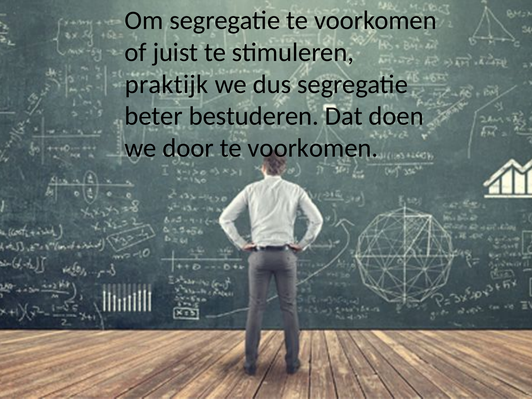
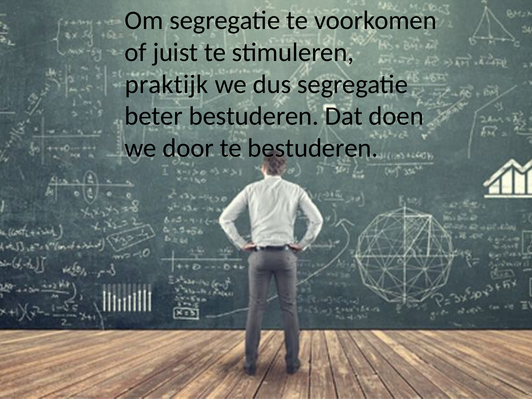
door te voorkomen: voorkomen -> bestuderen (313, 148)
